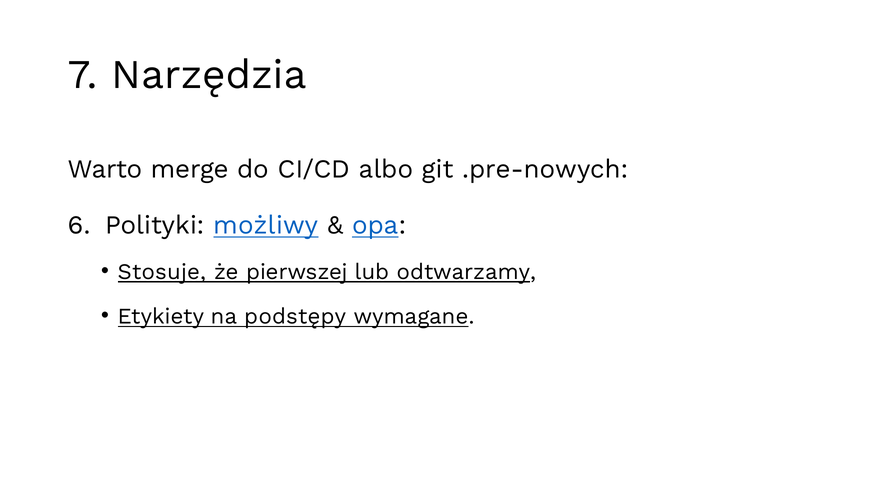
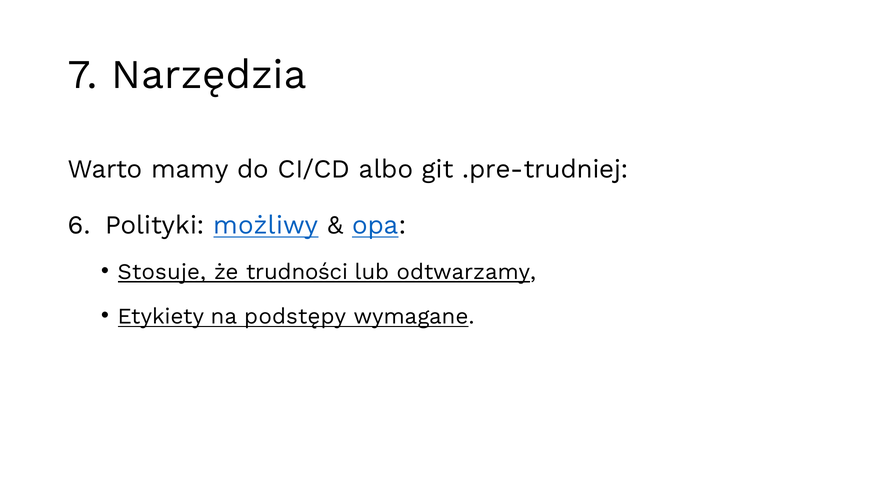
merge: merge -> mamy (190, 169)
.pre-nowych: .pre-nowych -> .pre-trudniej (545, 169)
pierwszej: pierwszej -> trudności (297, 272)
